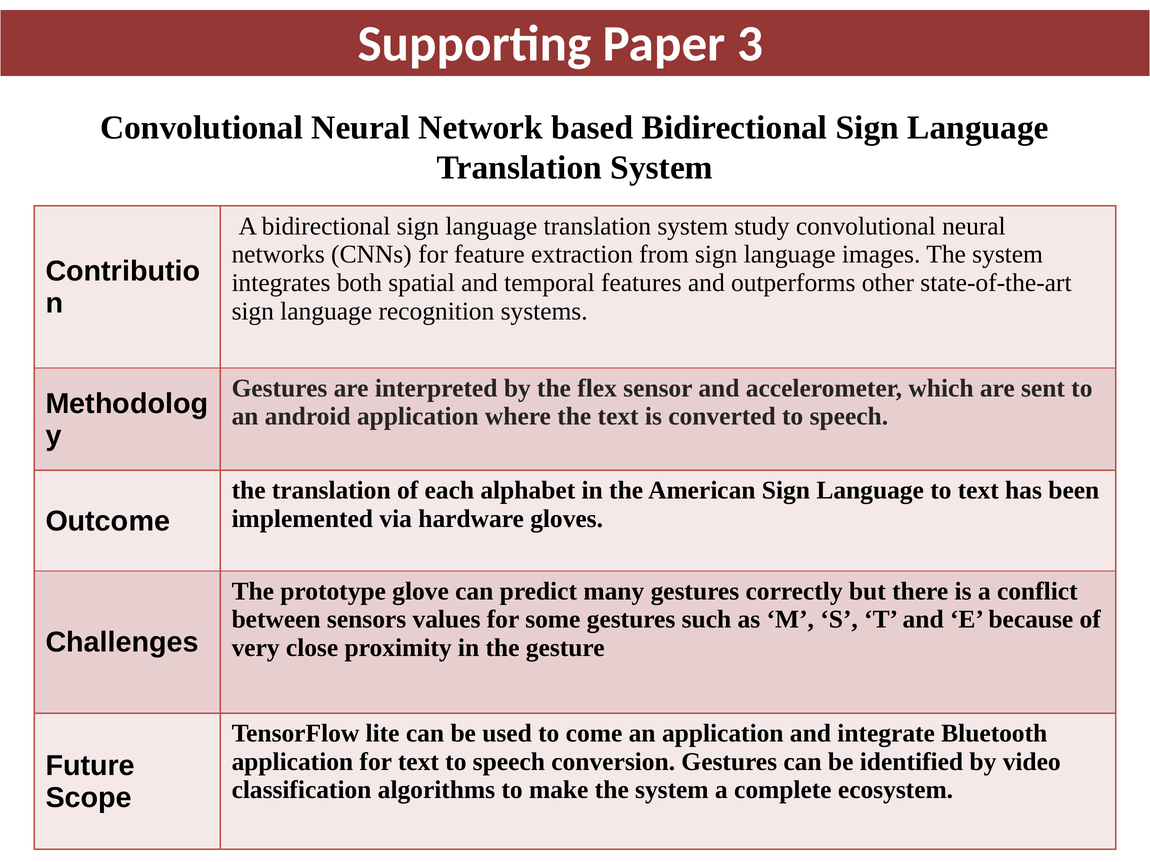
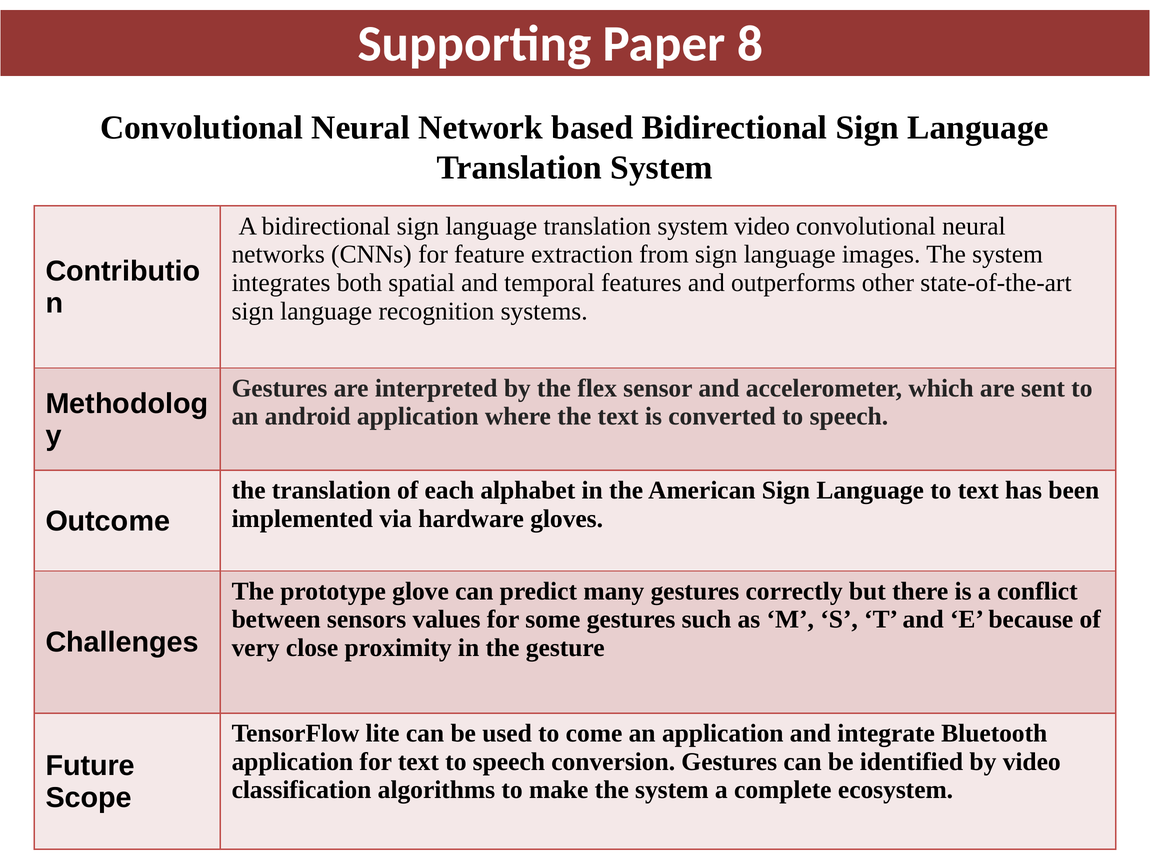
3: 3 -> 8 (750, 44)
system study: study -> video (762, 226)
